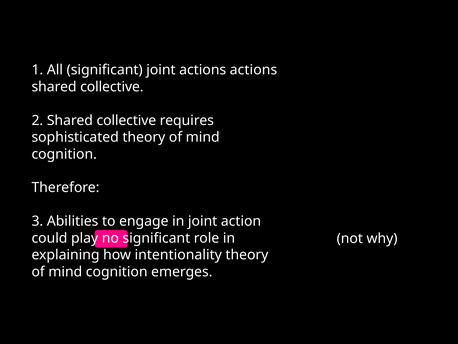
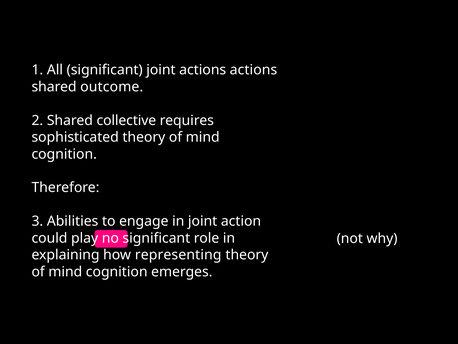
collective: collective -> outcome (112, 87)
intentionality: intentionality -> representing (178, 255)
